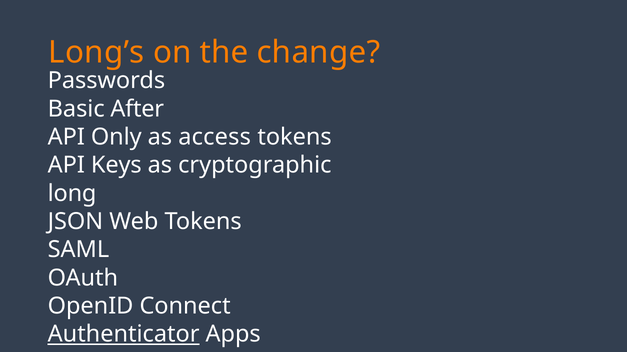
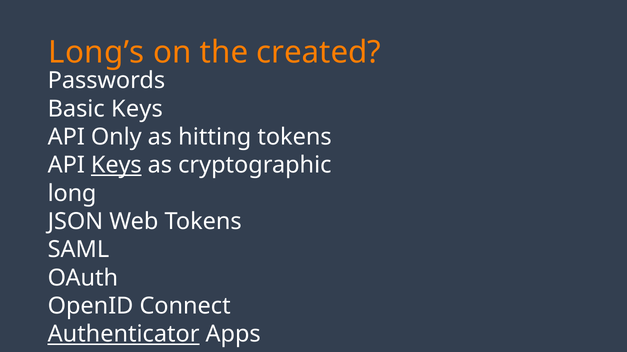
change: change -> created (319, 53)
Basic After: After -> Keys (137, 109)
access: access -> hitting (215, 137)
Keys underline: none -> present (116, 166)
